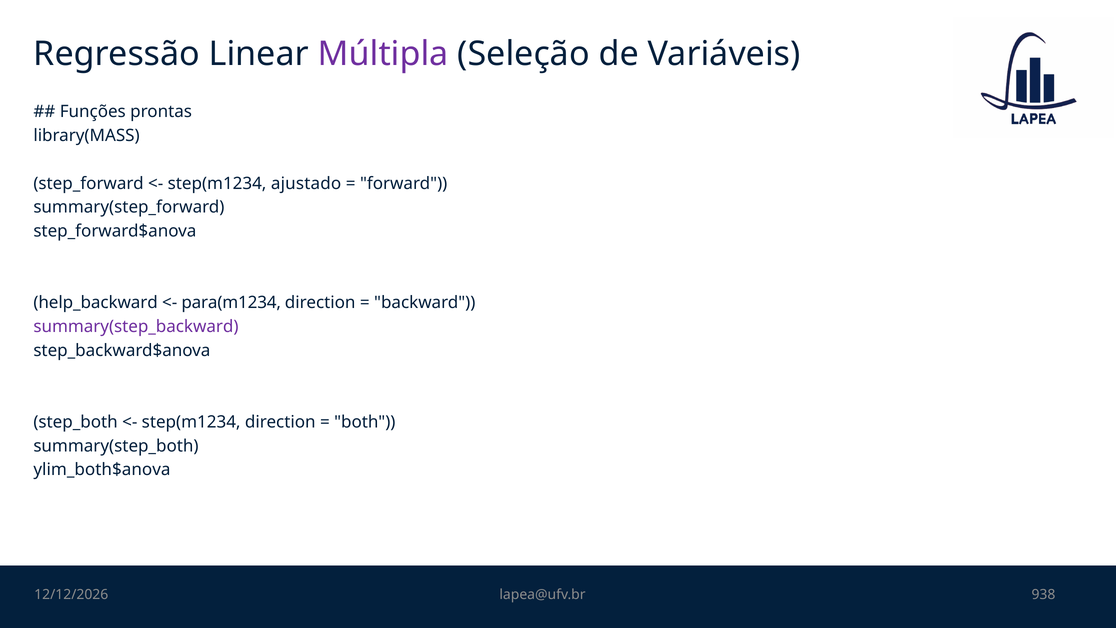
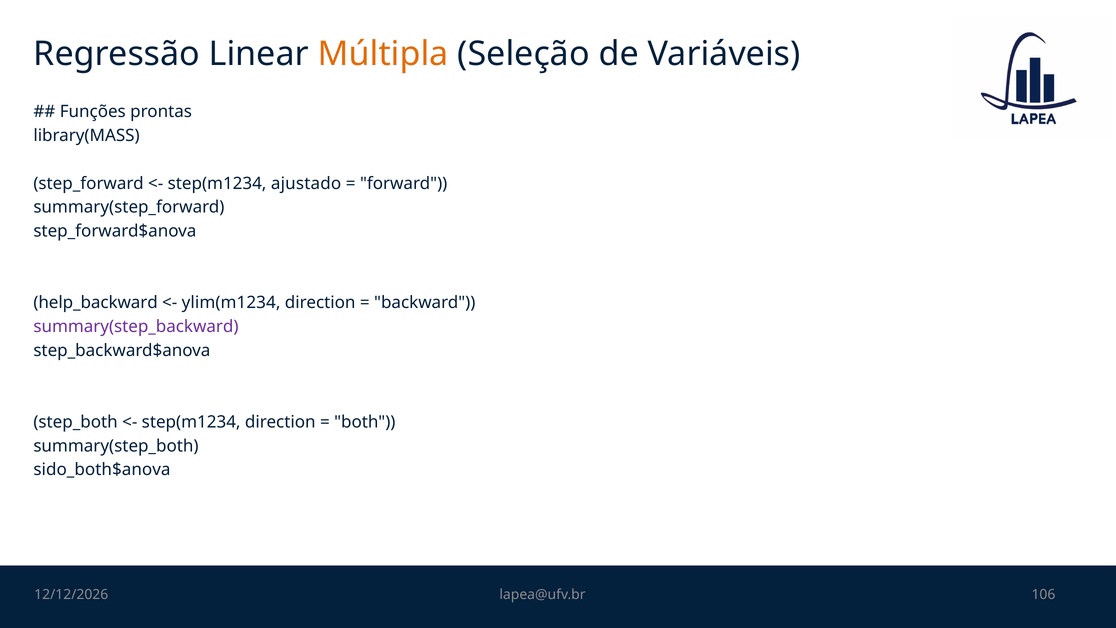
Múltipla colour: purple -> orange (383, 54)
para(m1234: para(m1234 -> ylim(m1234 (231, 303)
ylim_both$anova: ylim_both$anova -> sido_both$anova (102, 470)
938: 938 -> 106 (1043, 595)
